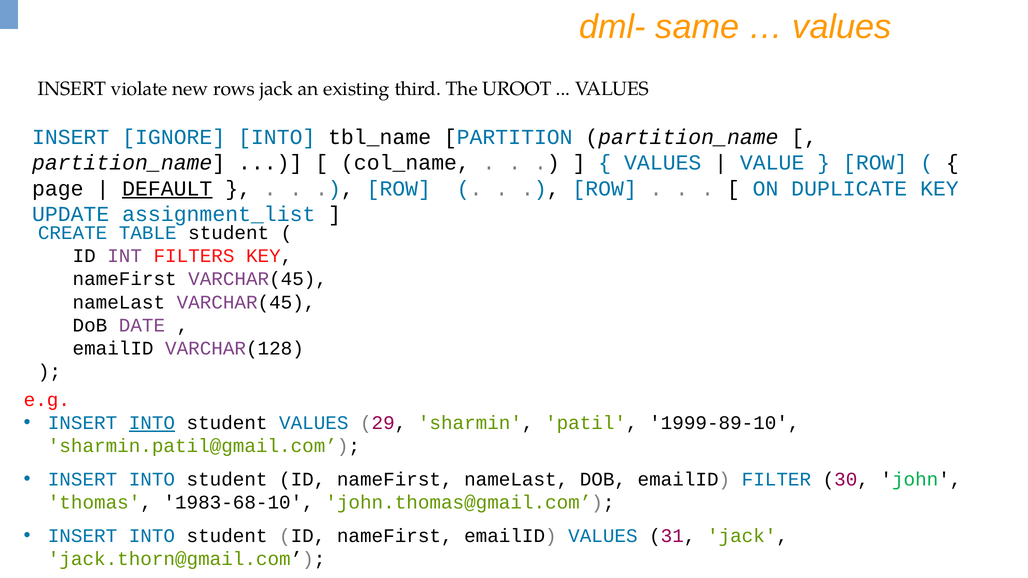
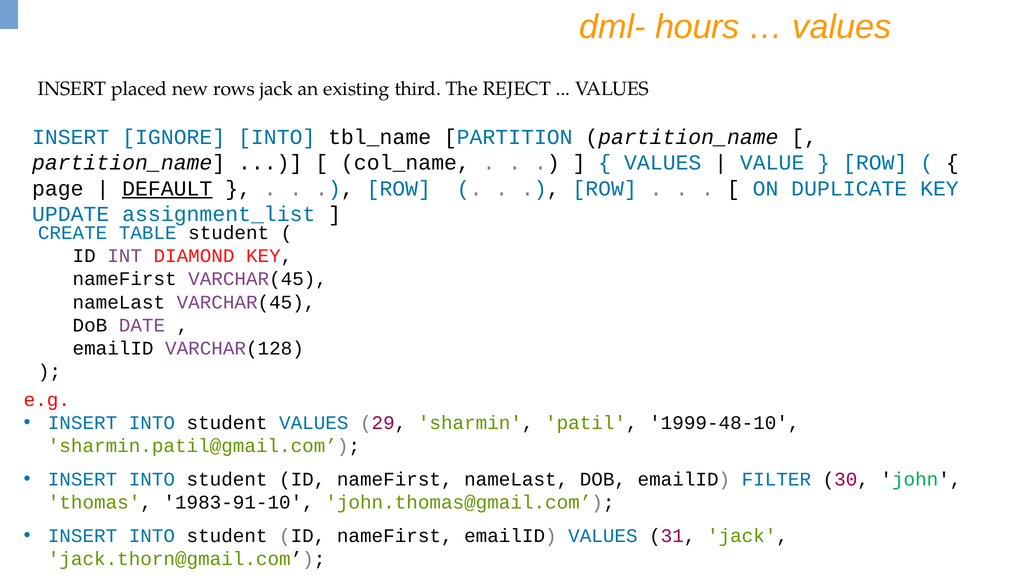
same: same -> hours (697, 27)
violate: violate -> placed (139, 89)
UROOT: UROOT -> REJECT (517, 89)
FILTERS: FILTERS -> DIAMOND (194, 256)
INTO underline: present -> none (152, 423)
1999-89-10: 1999-89-10 -> 1999-48-10 (724, 423)
1983-68-10: 1983-68-10 -> 1983-91-10 (239, 503)
